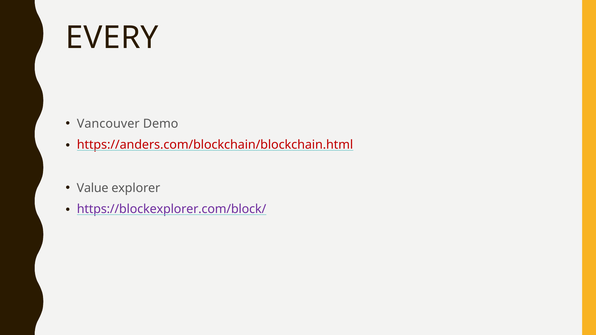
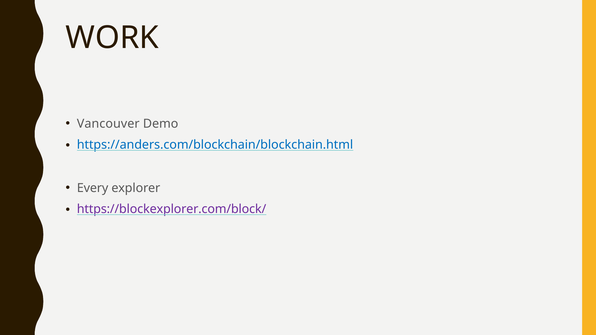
EVERY: EVERY -> WORK (112, 38)
https://anders.com/blockchain/blockchain.html colour: red -> blue (215, 145)
Value: Value -> Every (93, 188)
